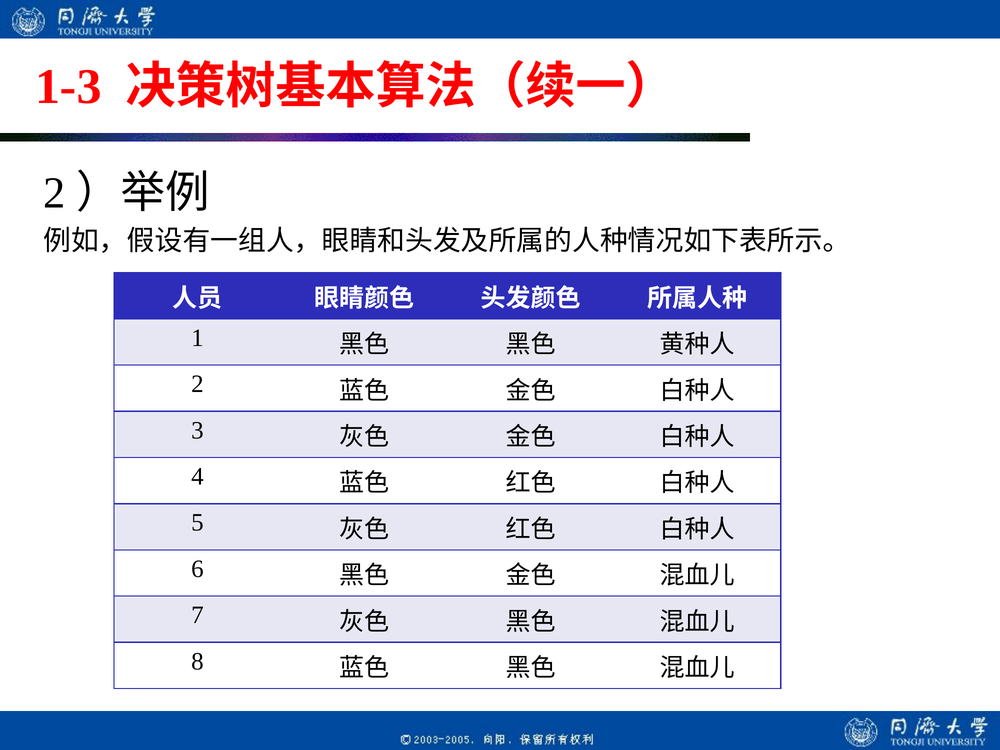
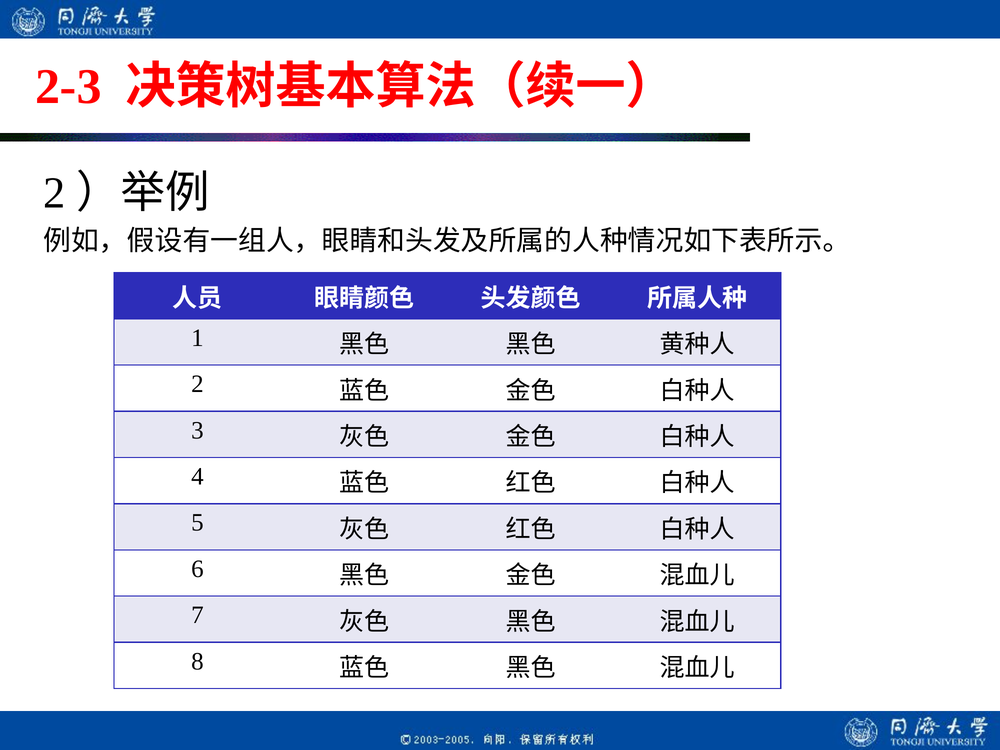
1-3: 1-3 -> 2-3 (68, 87)
